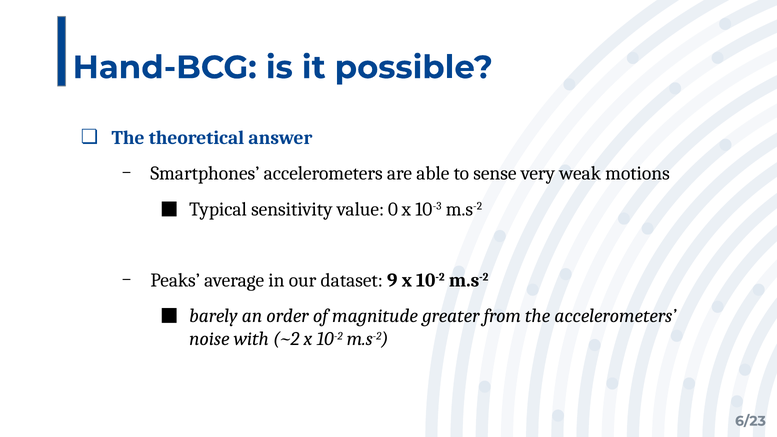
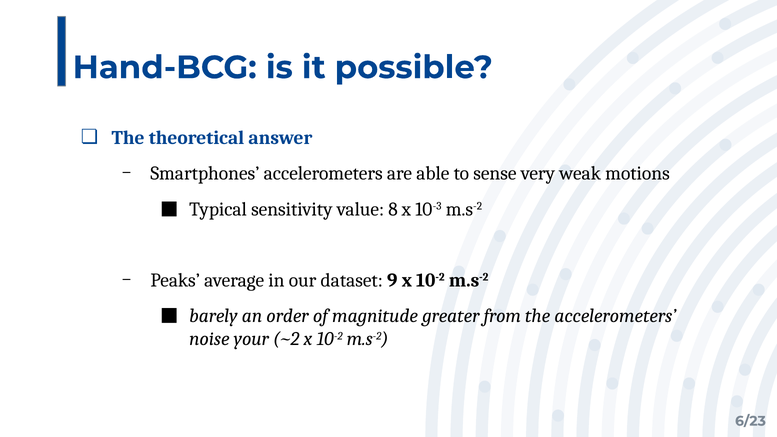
0: 0 -> 8 (393, 209)
with: with -> your (251, 339)
